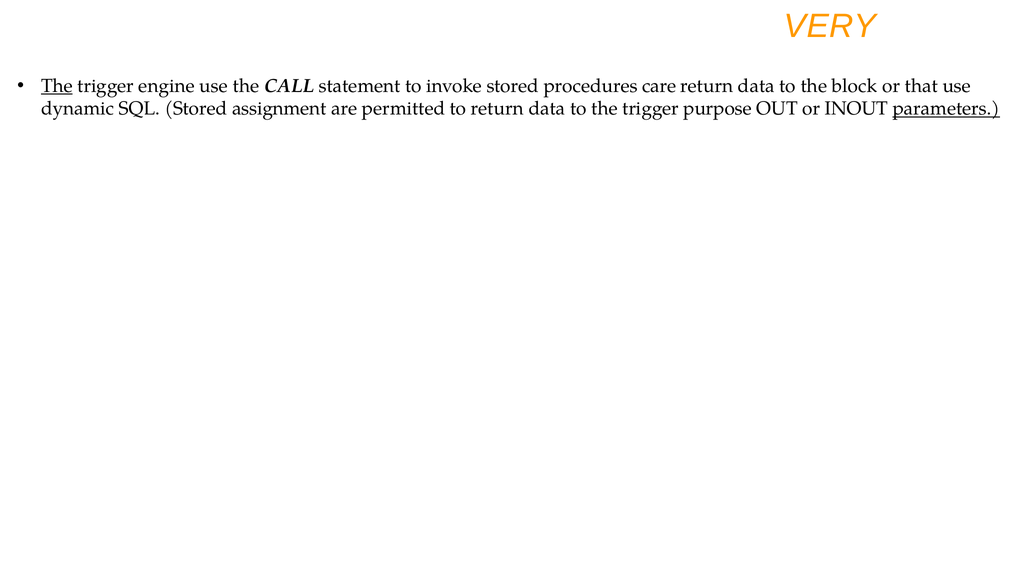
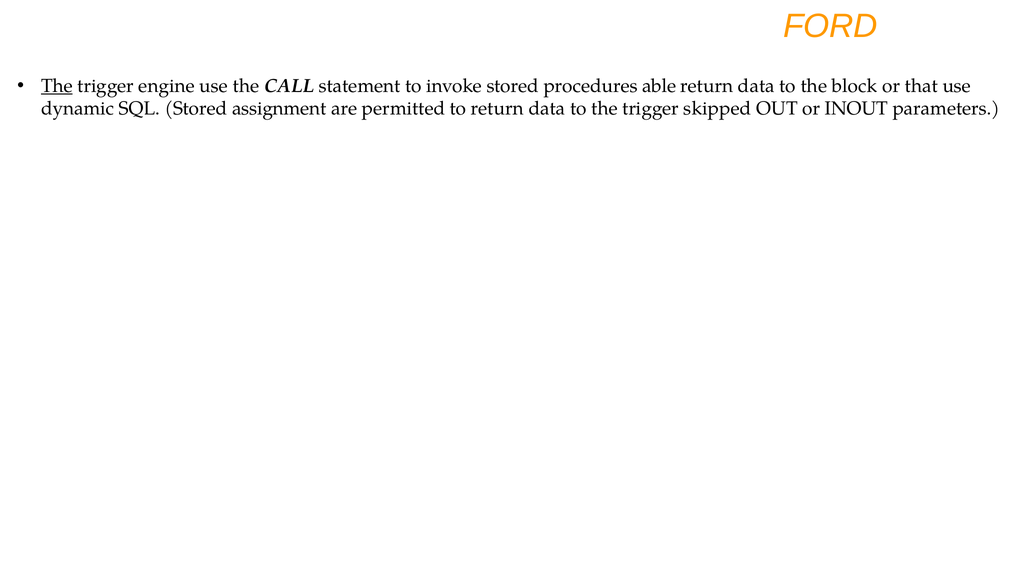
VERY: VERY -> FORD (830, 26)
care: care -> able (659, 86)
purpose: purpose -> skipped (717, 109)
parameters underline: present -> none (946, 109)
